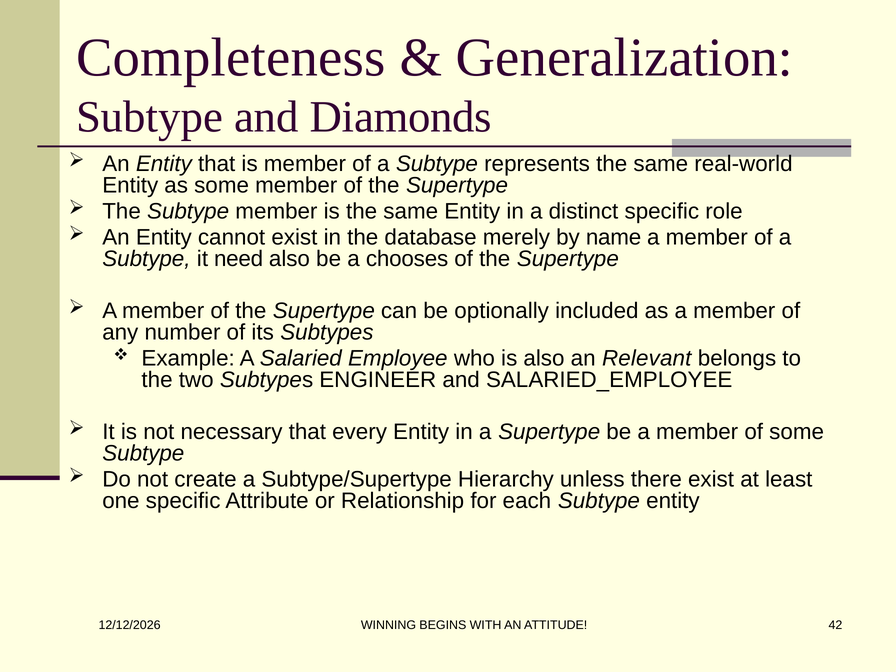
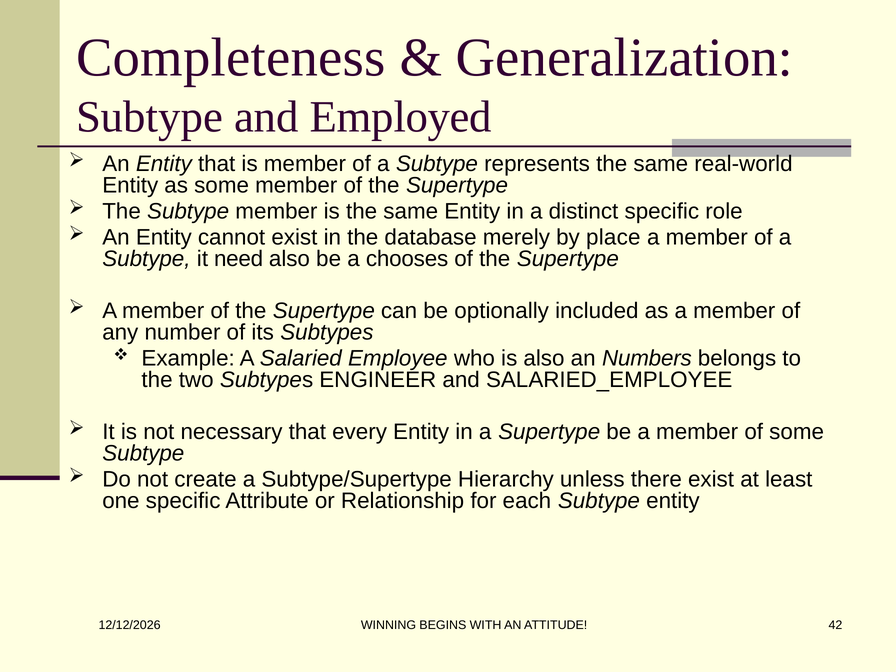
Diamonds: Diamonds -> Employed (401, 117)
name: name -> place (613, 237)
Relevant: Relevant -> Numbers (647, 358)
